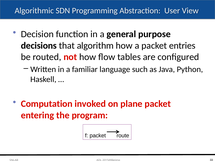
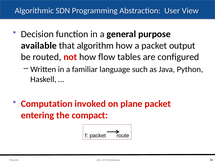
decisions: decisions -> available (39, 46)
entries: entries -> output (182, 46)
program: program -> compact (90, 115)
